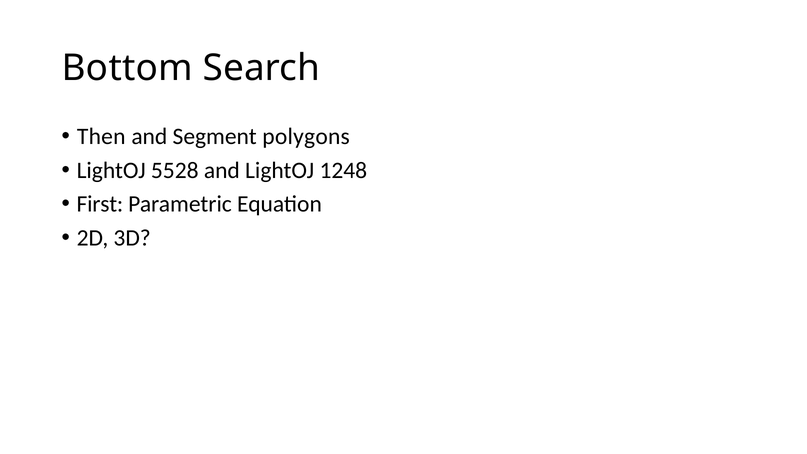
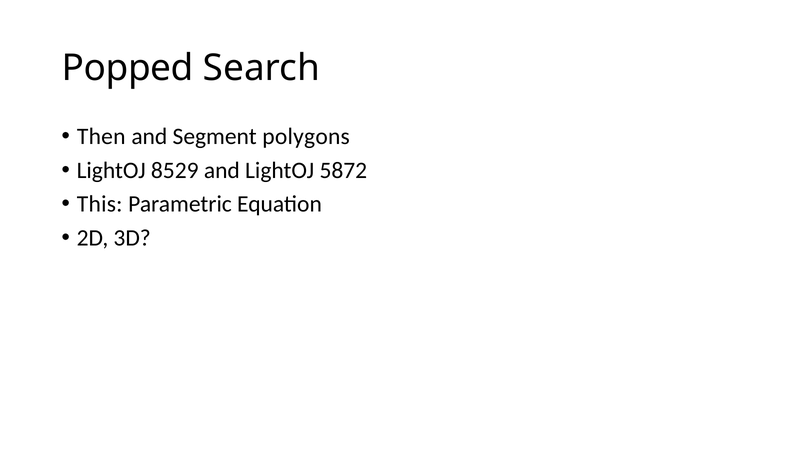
Bottom: Bottom -> Popped (128, 68)
5528: 5528 -> 8529 (175, 170)
1248: 1248 -> 5872 (343, 170)
First: First -> This (100, 204)
